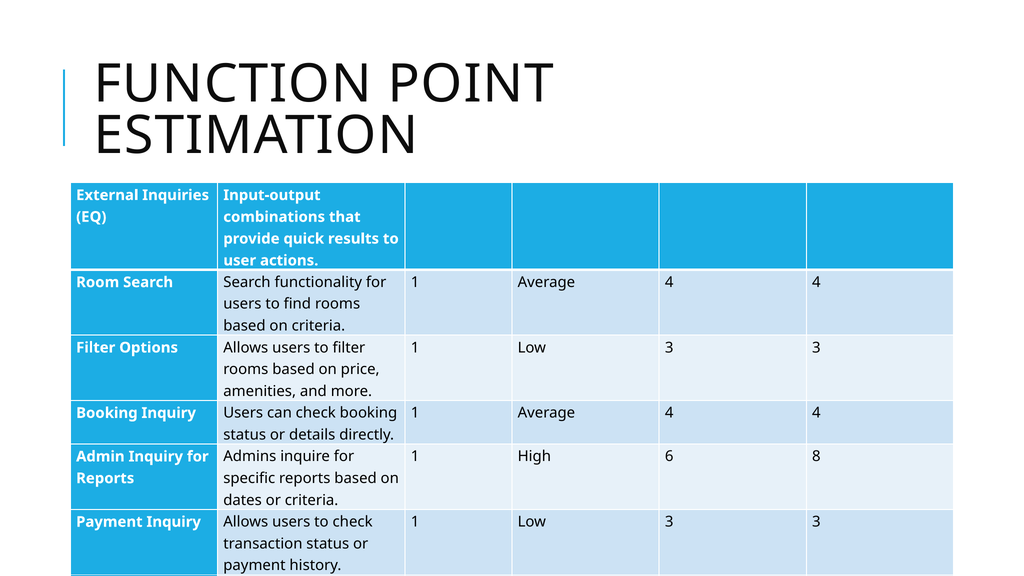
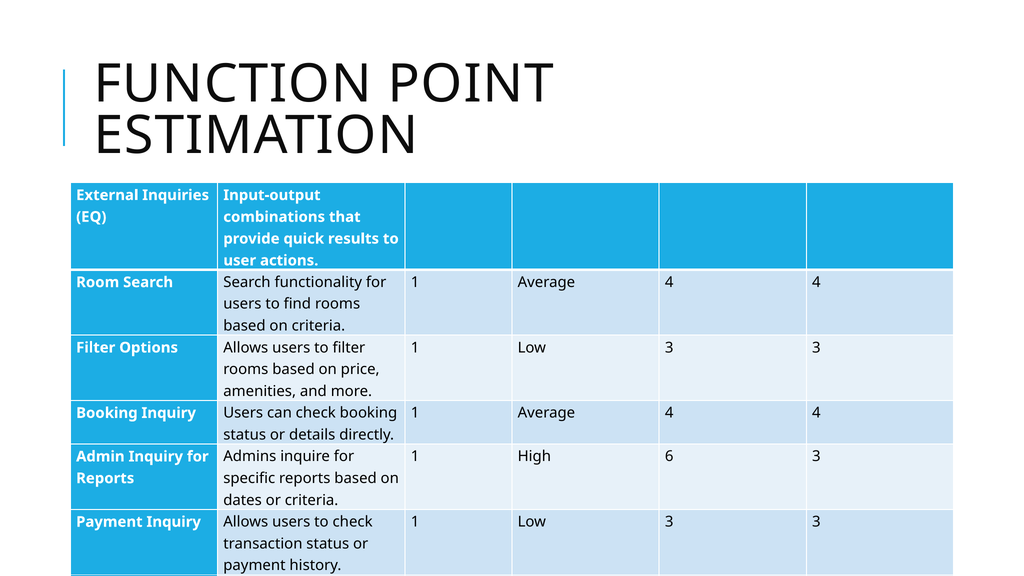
6 8: 8 -> 3 (816, 457)
